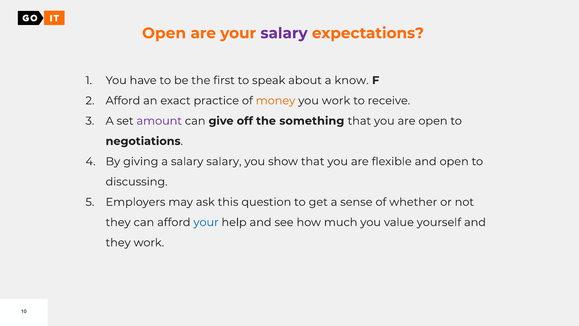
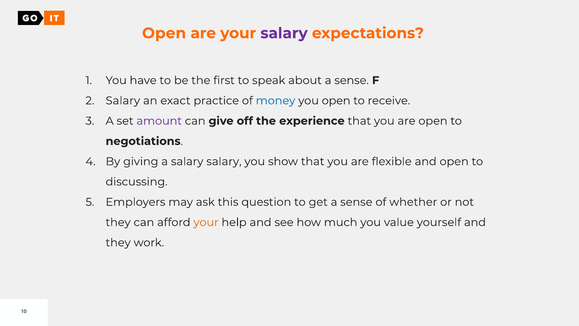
about a know: know -> sense (352, 80)
Afford: Afford -> Salary (123, 101)
money colour: orange -> blue (276, 101)
you work: work -> open (336, 101)
something: something -> experience (312, 121)
your colour: blue -> orange (206, 222)
